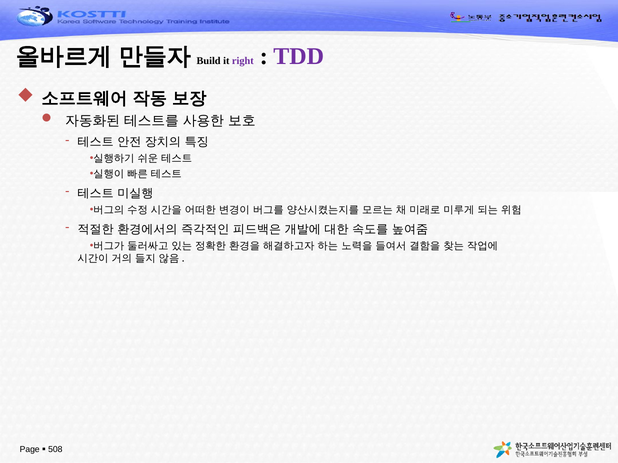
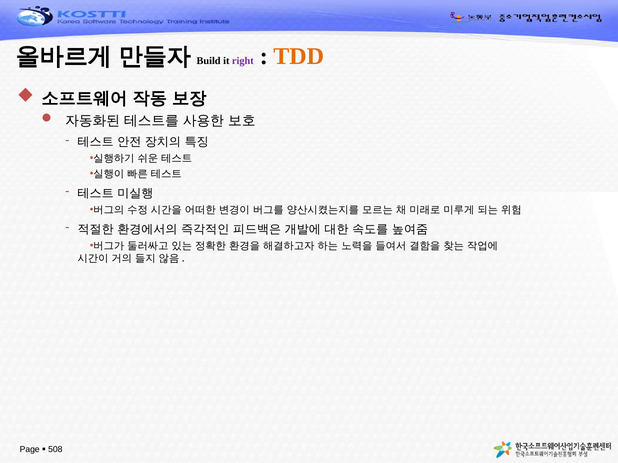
TDD colour: purple -> orange (299, 56)
